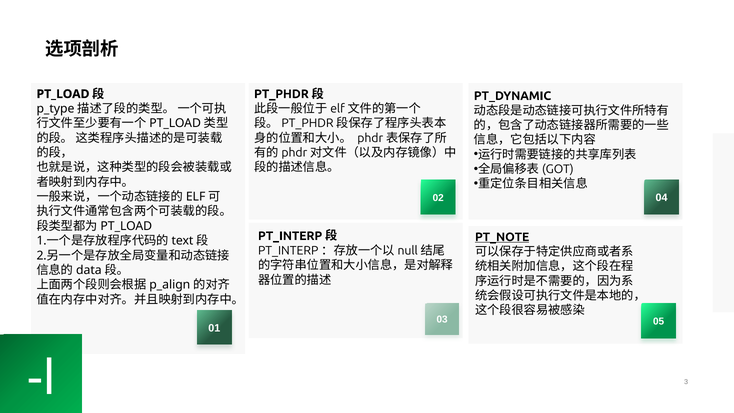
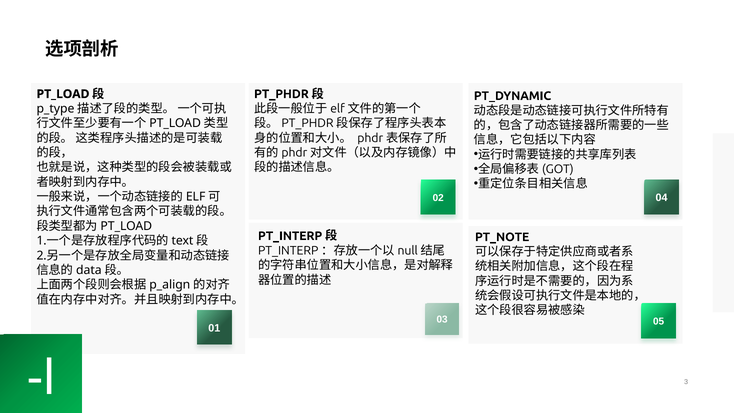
PT_NOTE underline: present -> none (502, 237)
